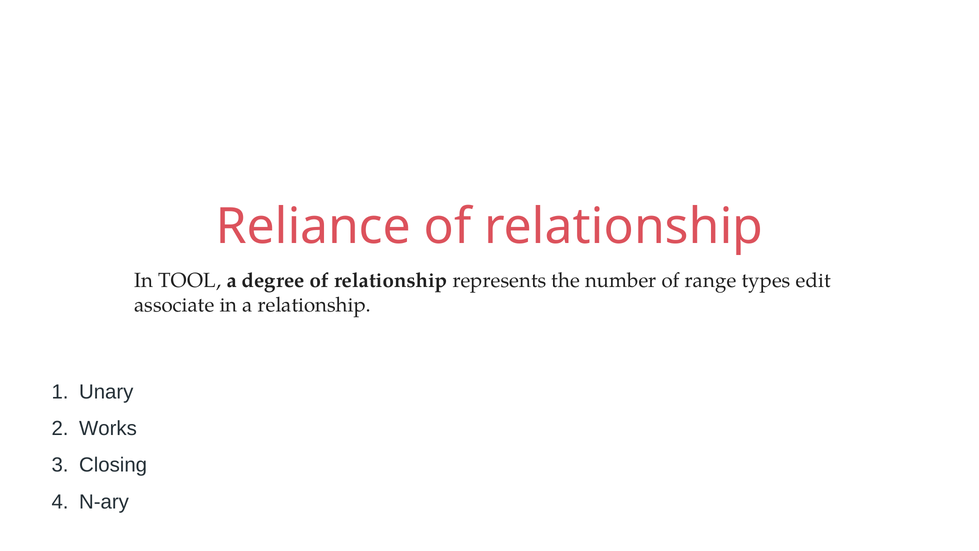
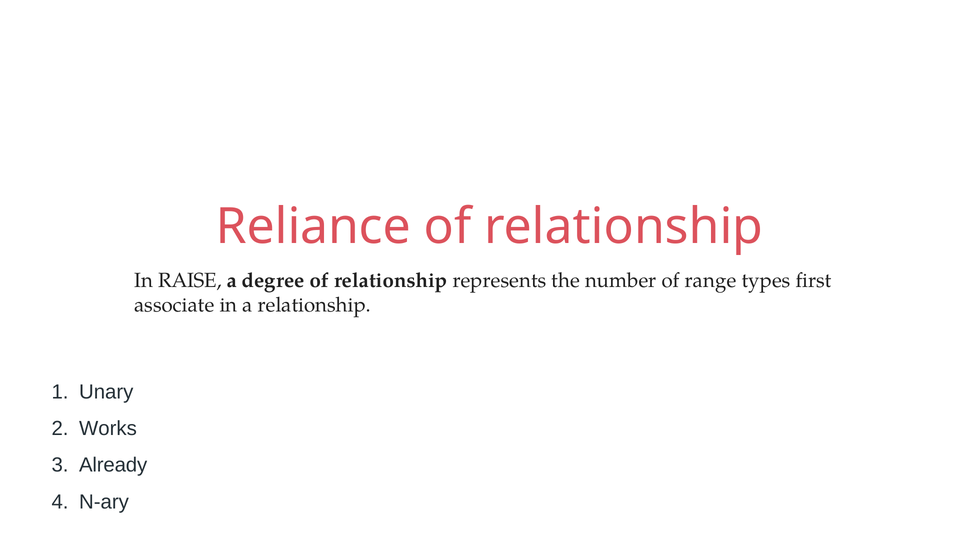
TOOL: TOOL -> RAISE (190, 280)
edit: edit -> first (814, 280)
Closing: Closing -> Already (113, 465)
